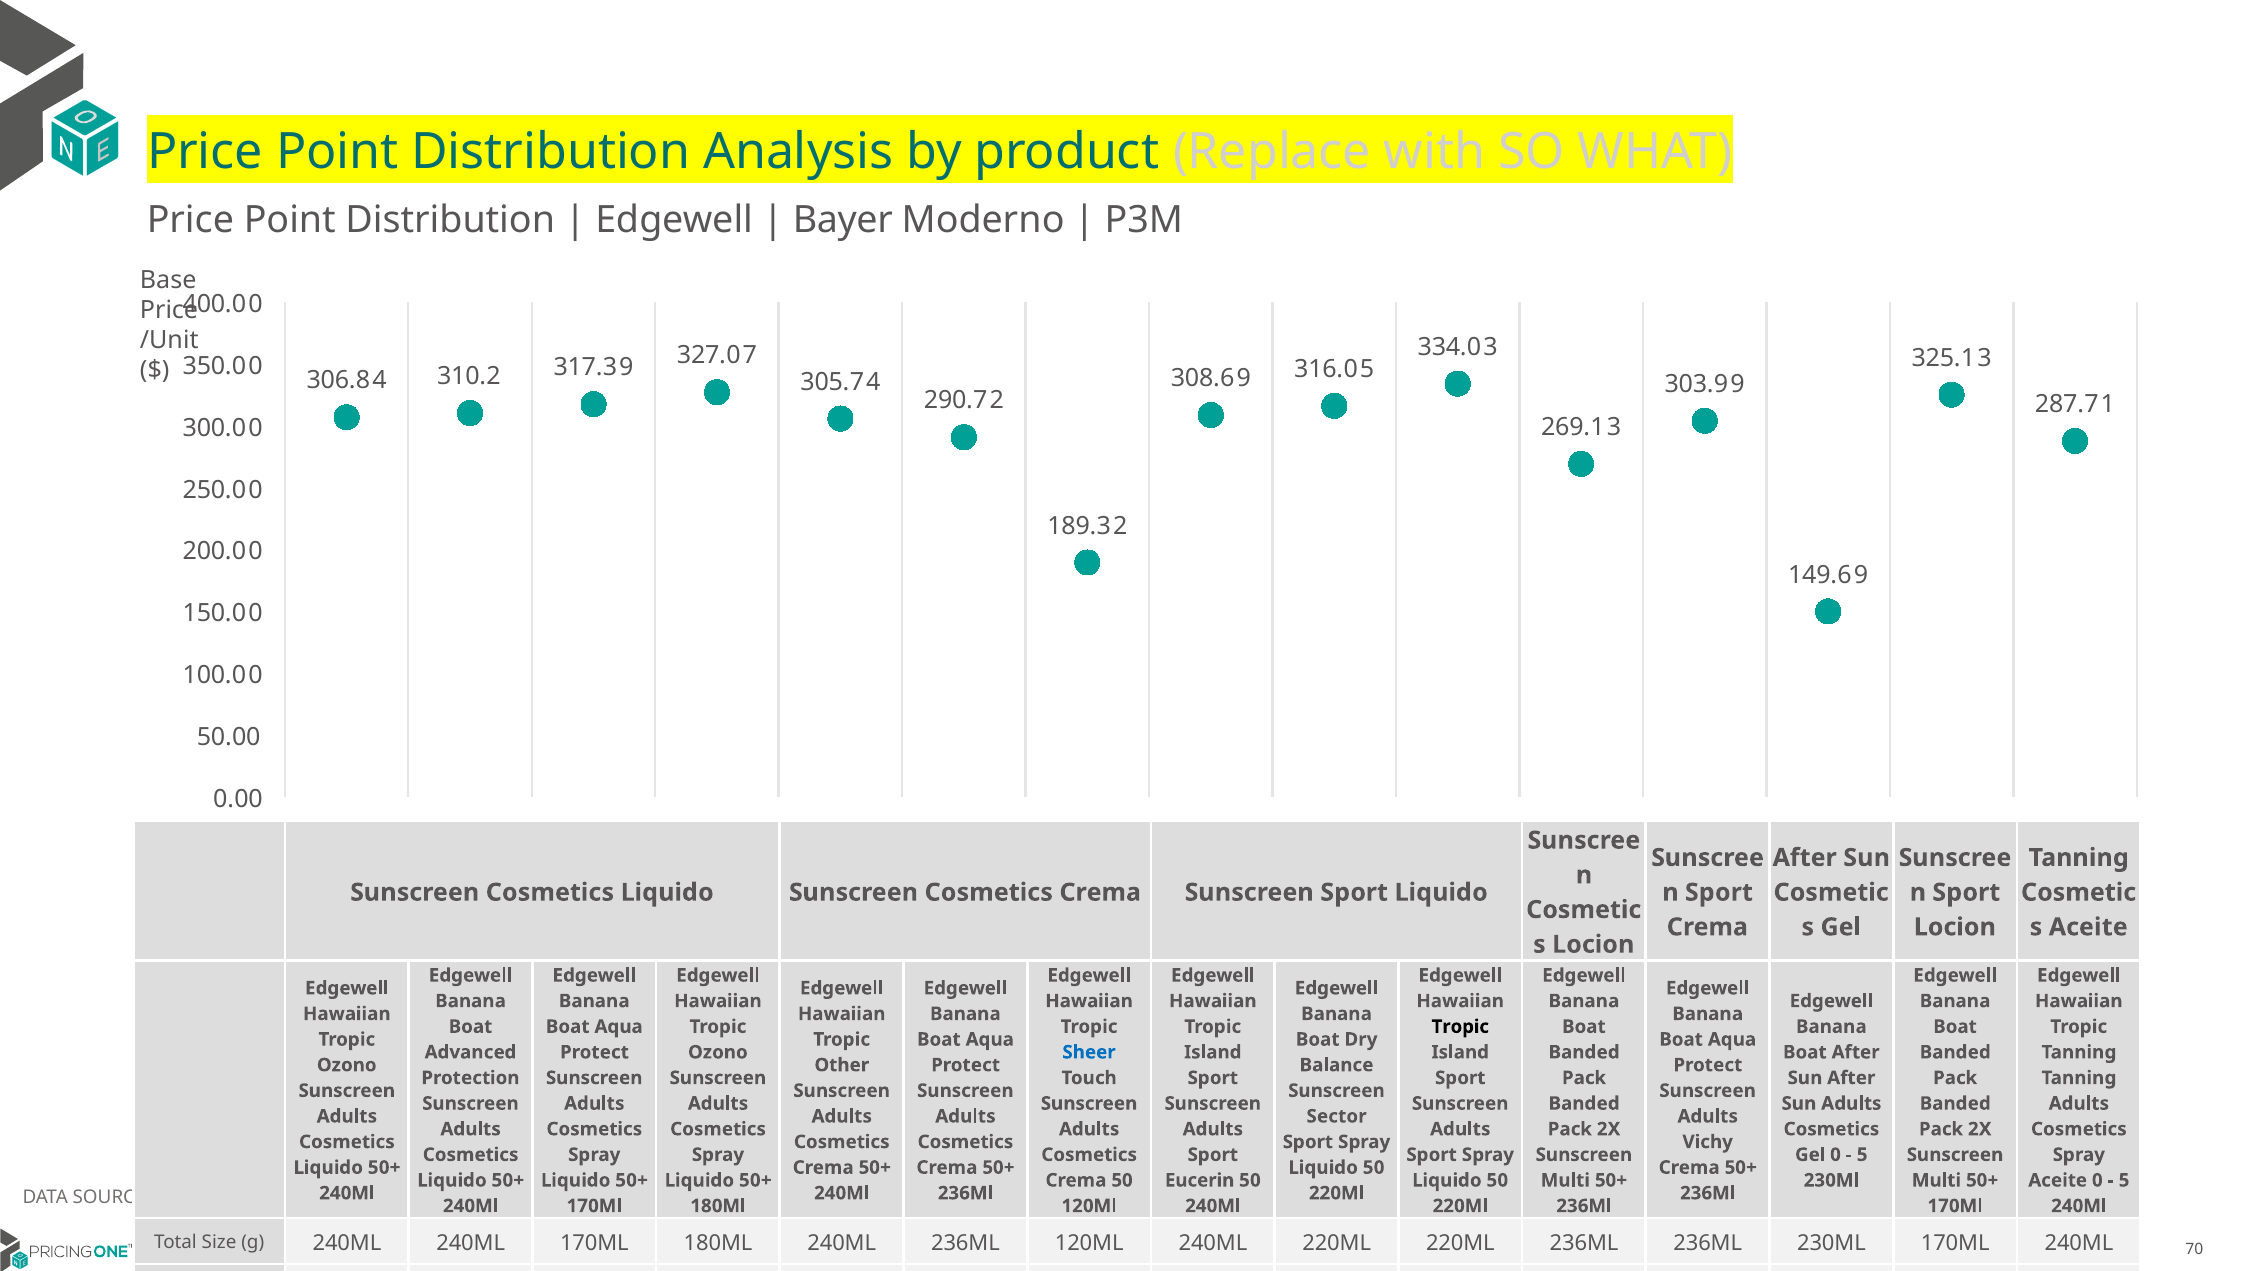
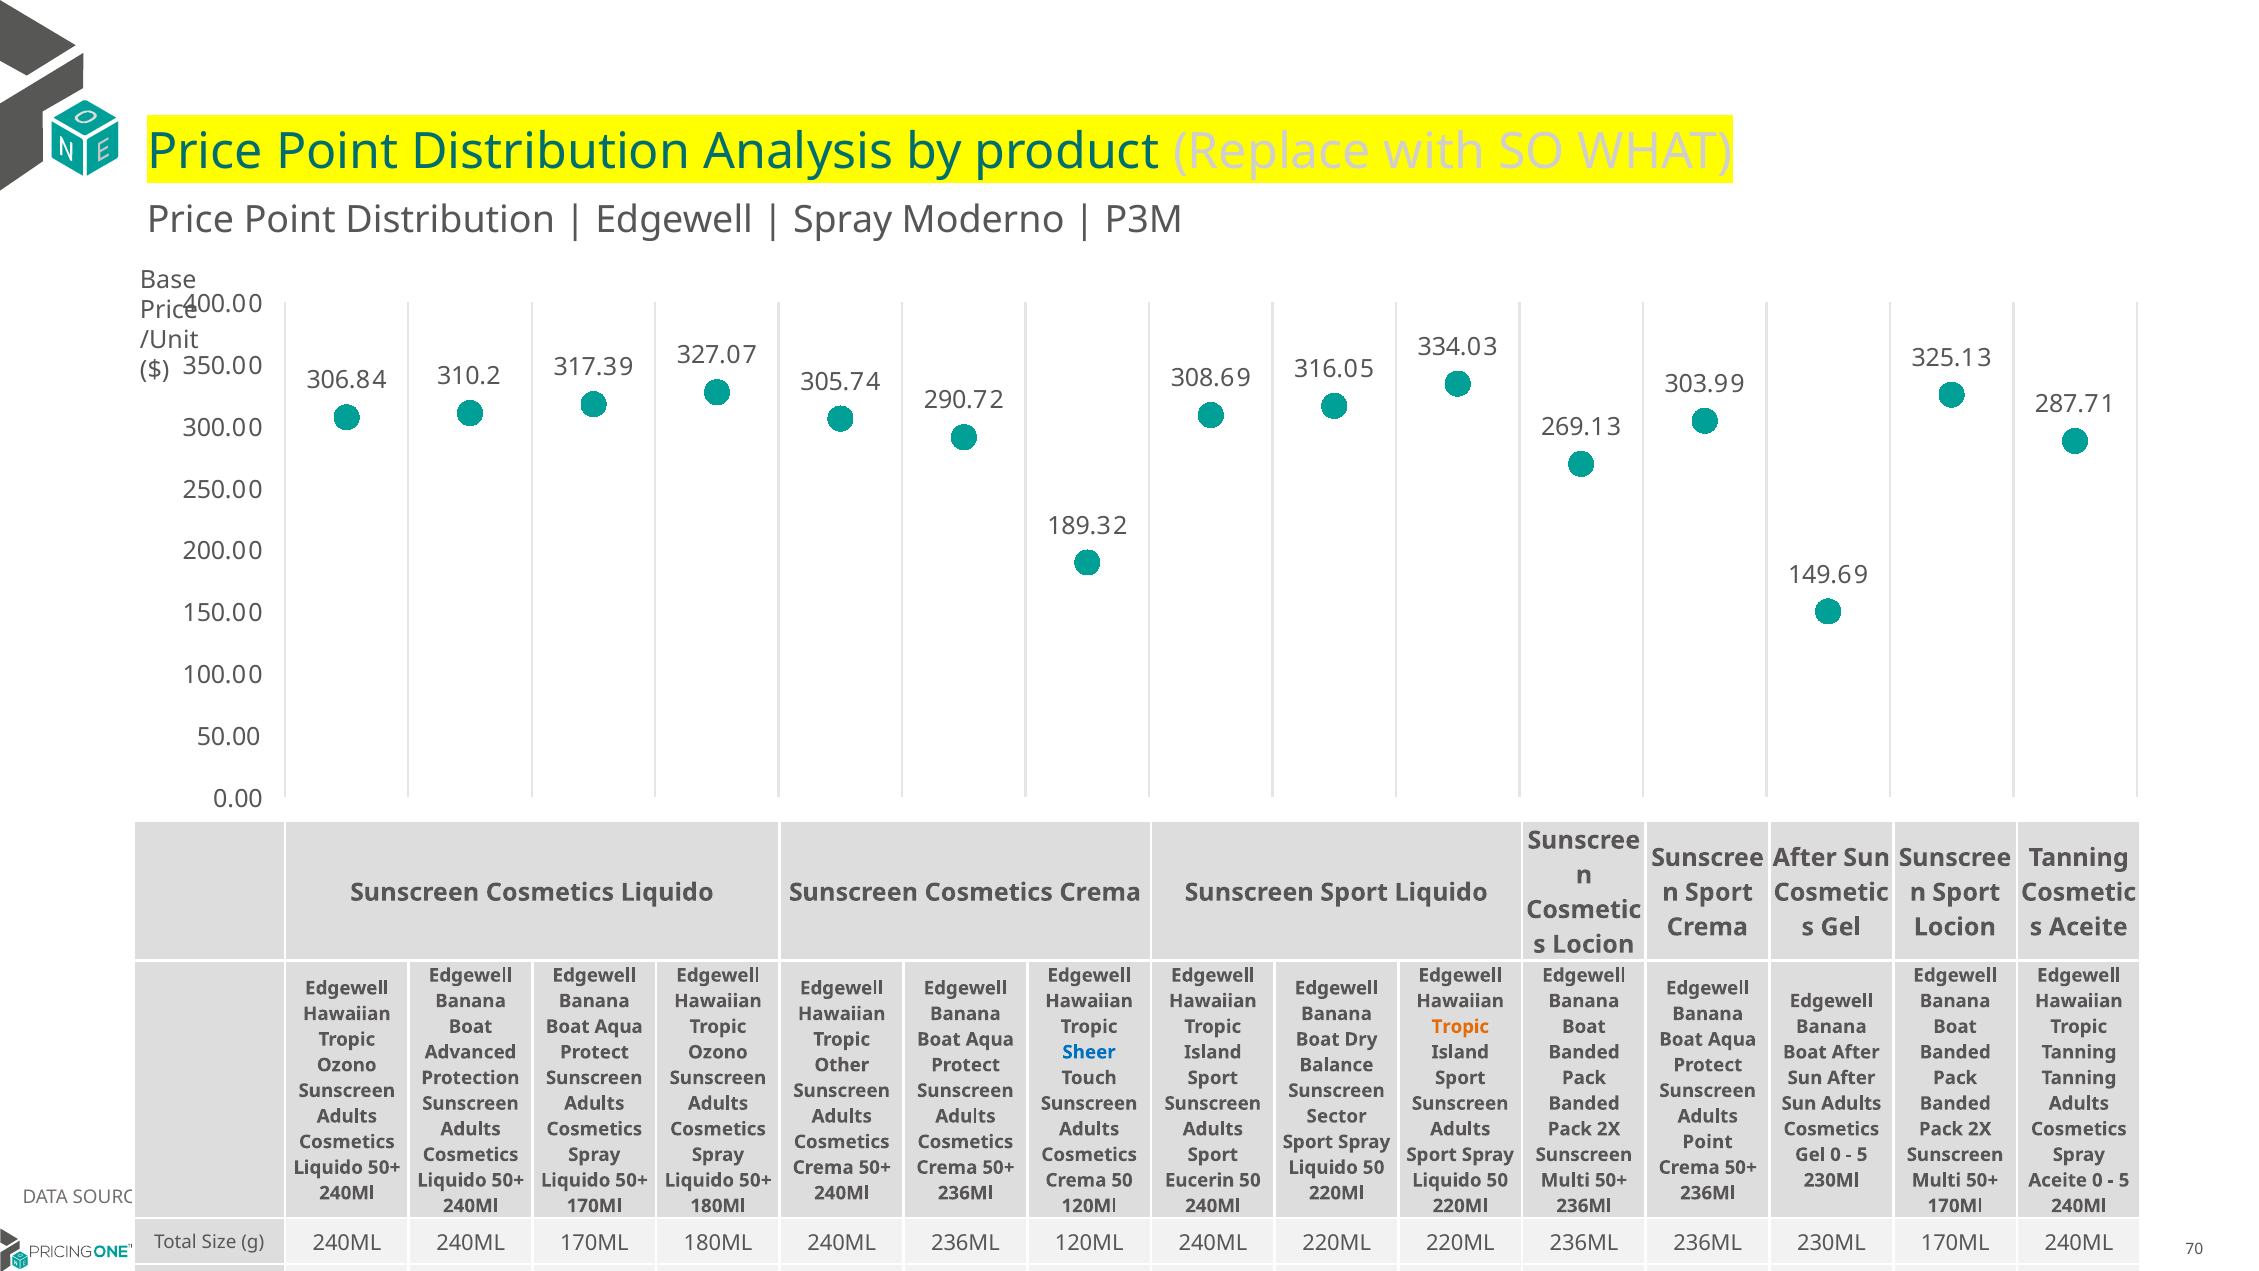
Bayer: Bayer -> Spray (843, 220)
Tropic colour: black -> orange (1460, 1026)
Vichy: Vichy -> Point (1708, 1142)
